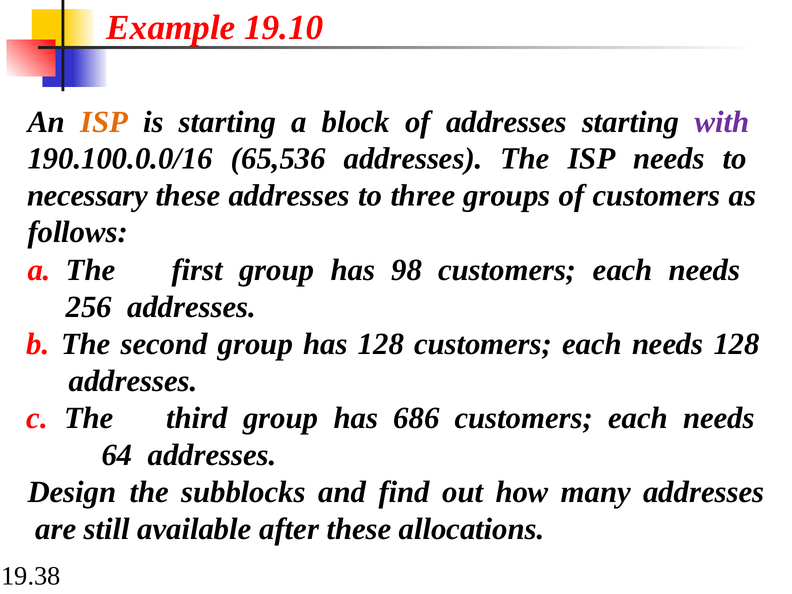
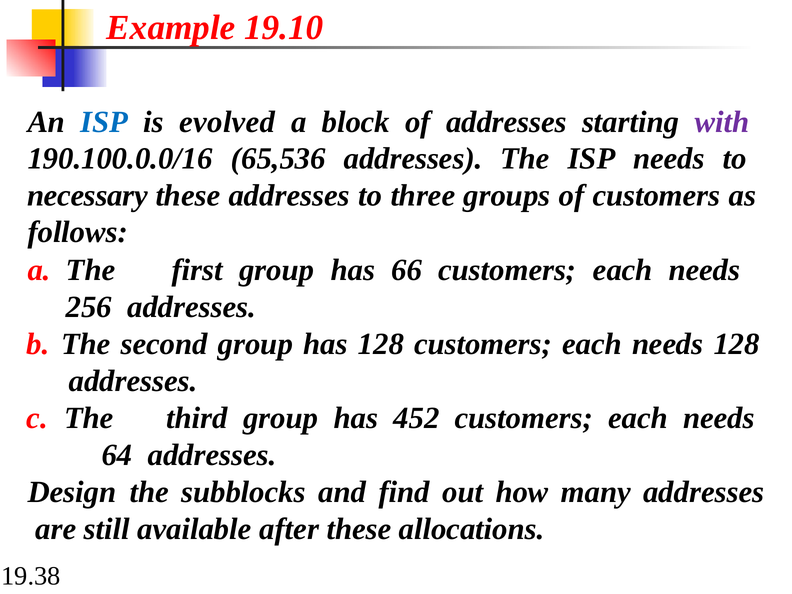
ISP colour: orange -> blue (104, 122)
is starting: starting -> evolved (227, 122)
98: 98 -> 66 (407, 270)
686: 686 -> 452 (416, 418)
